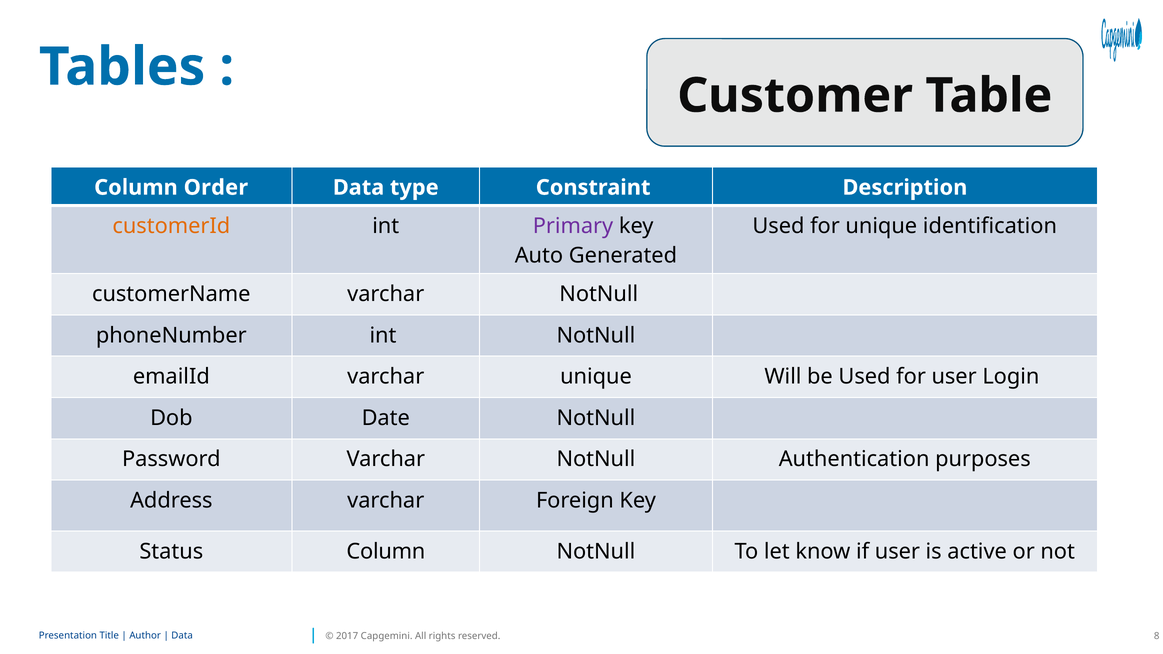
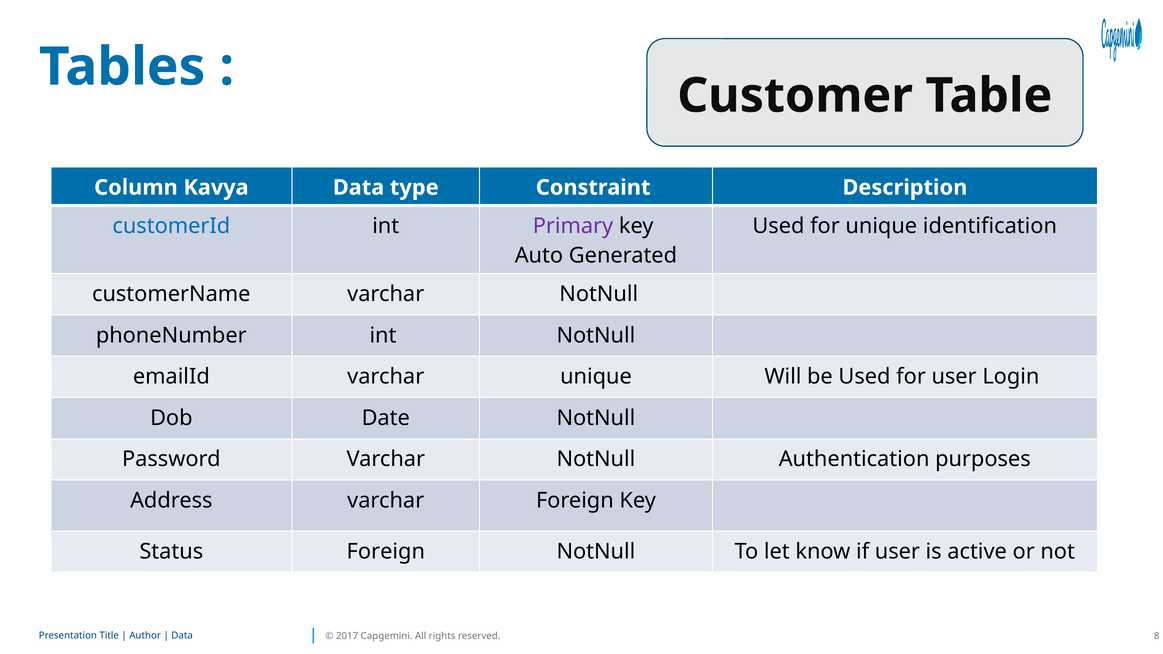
Order: Order -> Kavya (216, 188)
customerId colour: orange -> blue (171, 226)
Status Column: Column -> Foreign (386, 551)
